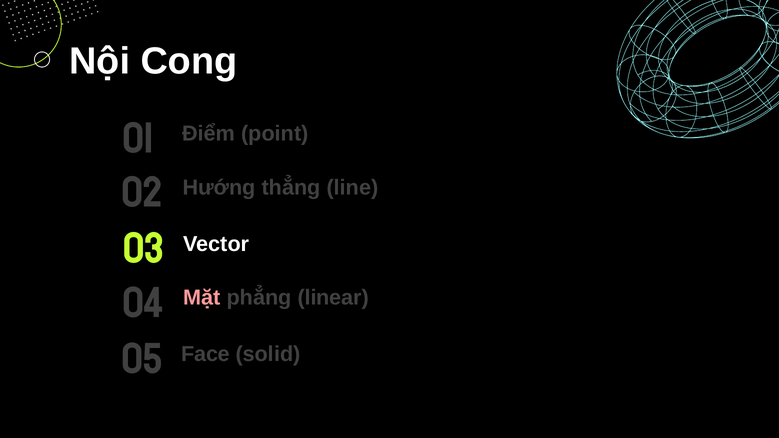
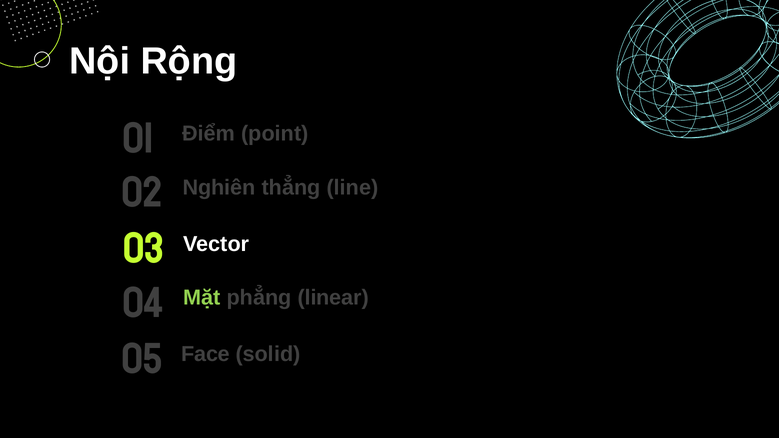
Cong: Cong -> Rộng (189, 62)
Hướng: Hướng -> Nghiên (219, 187)
Mặt colour: pink -> light green (202, 298)
